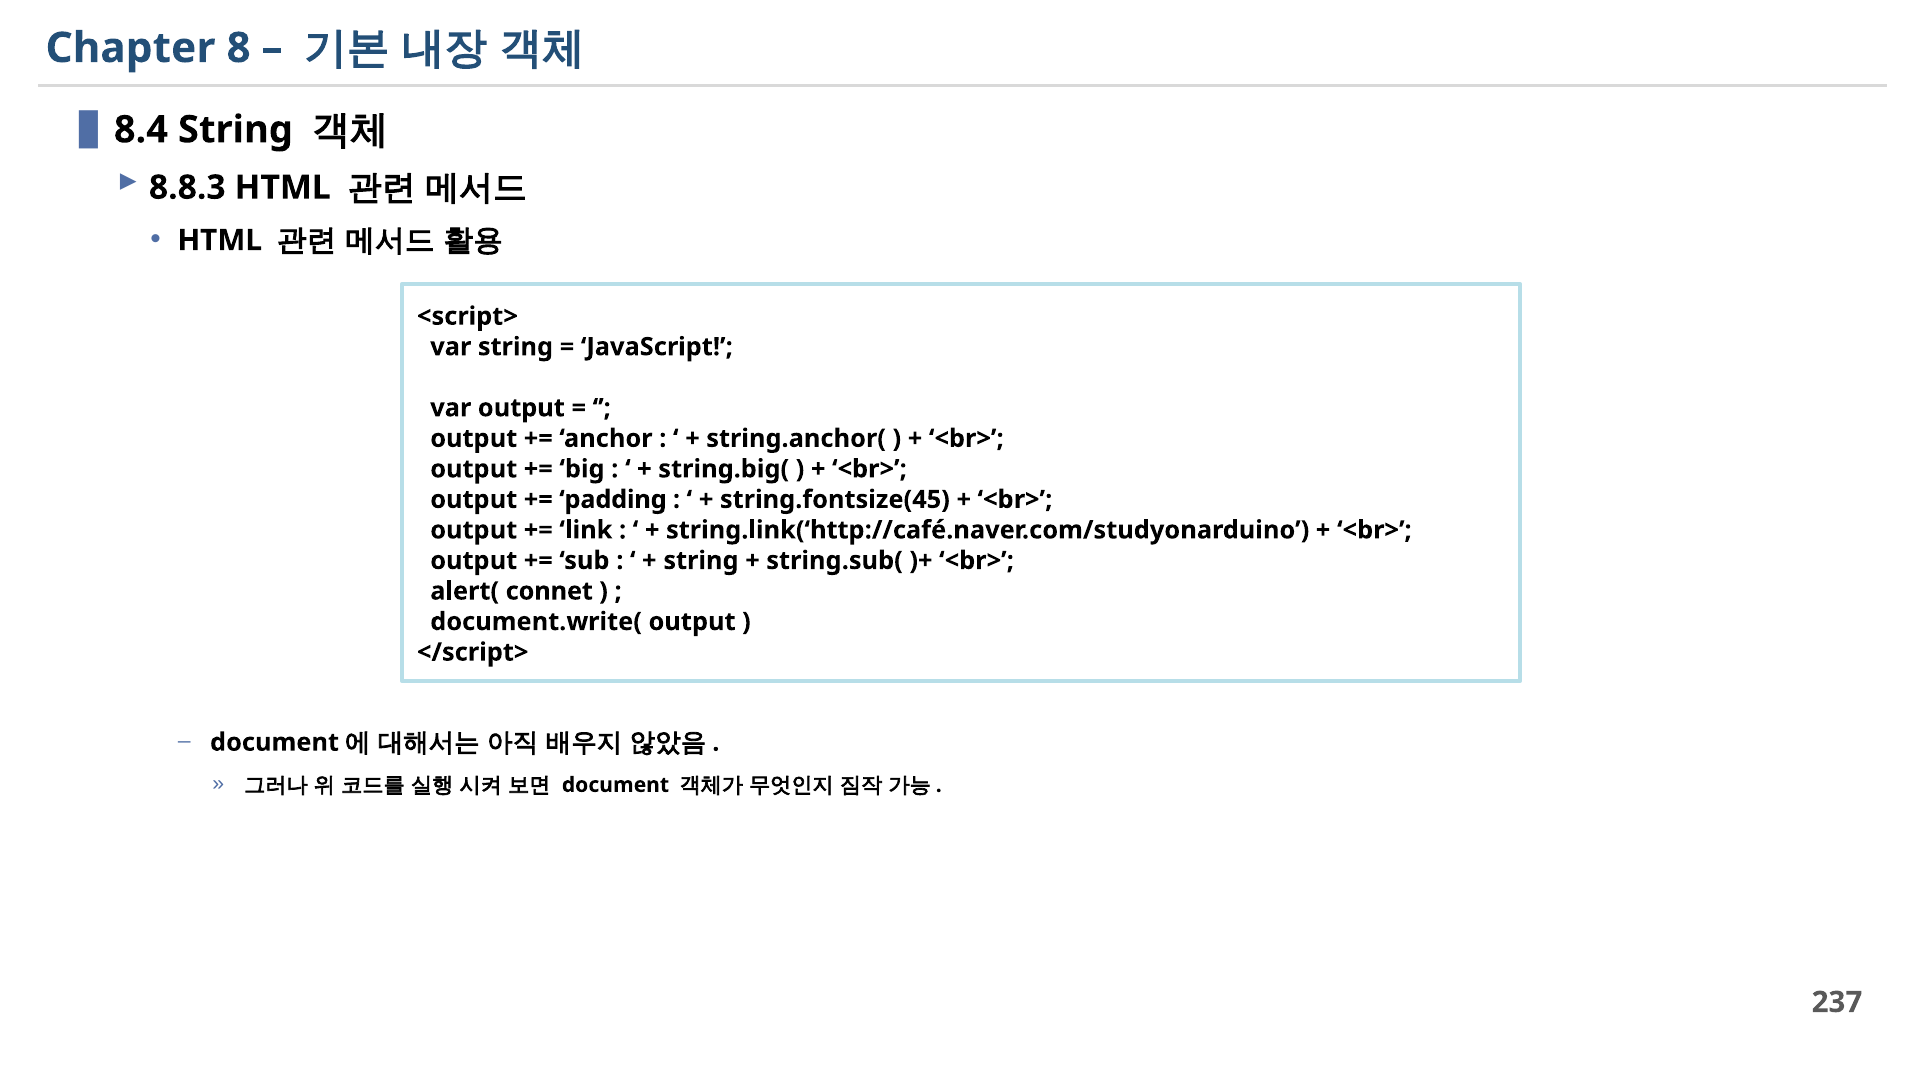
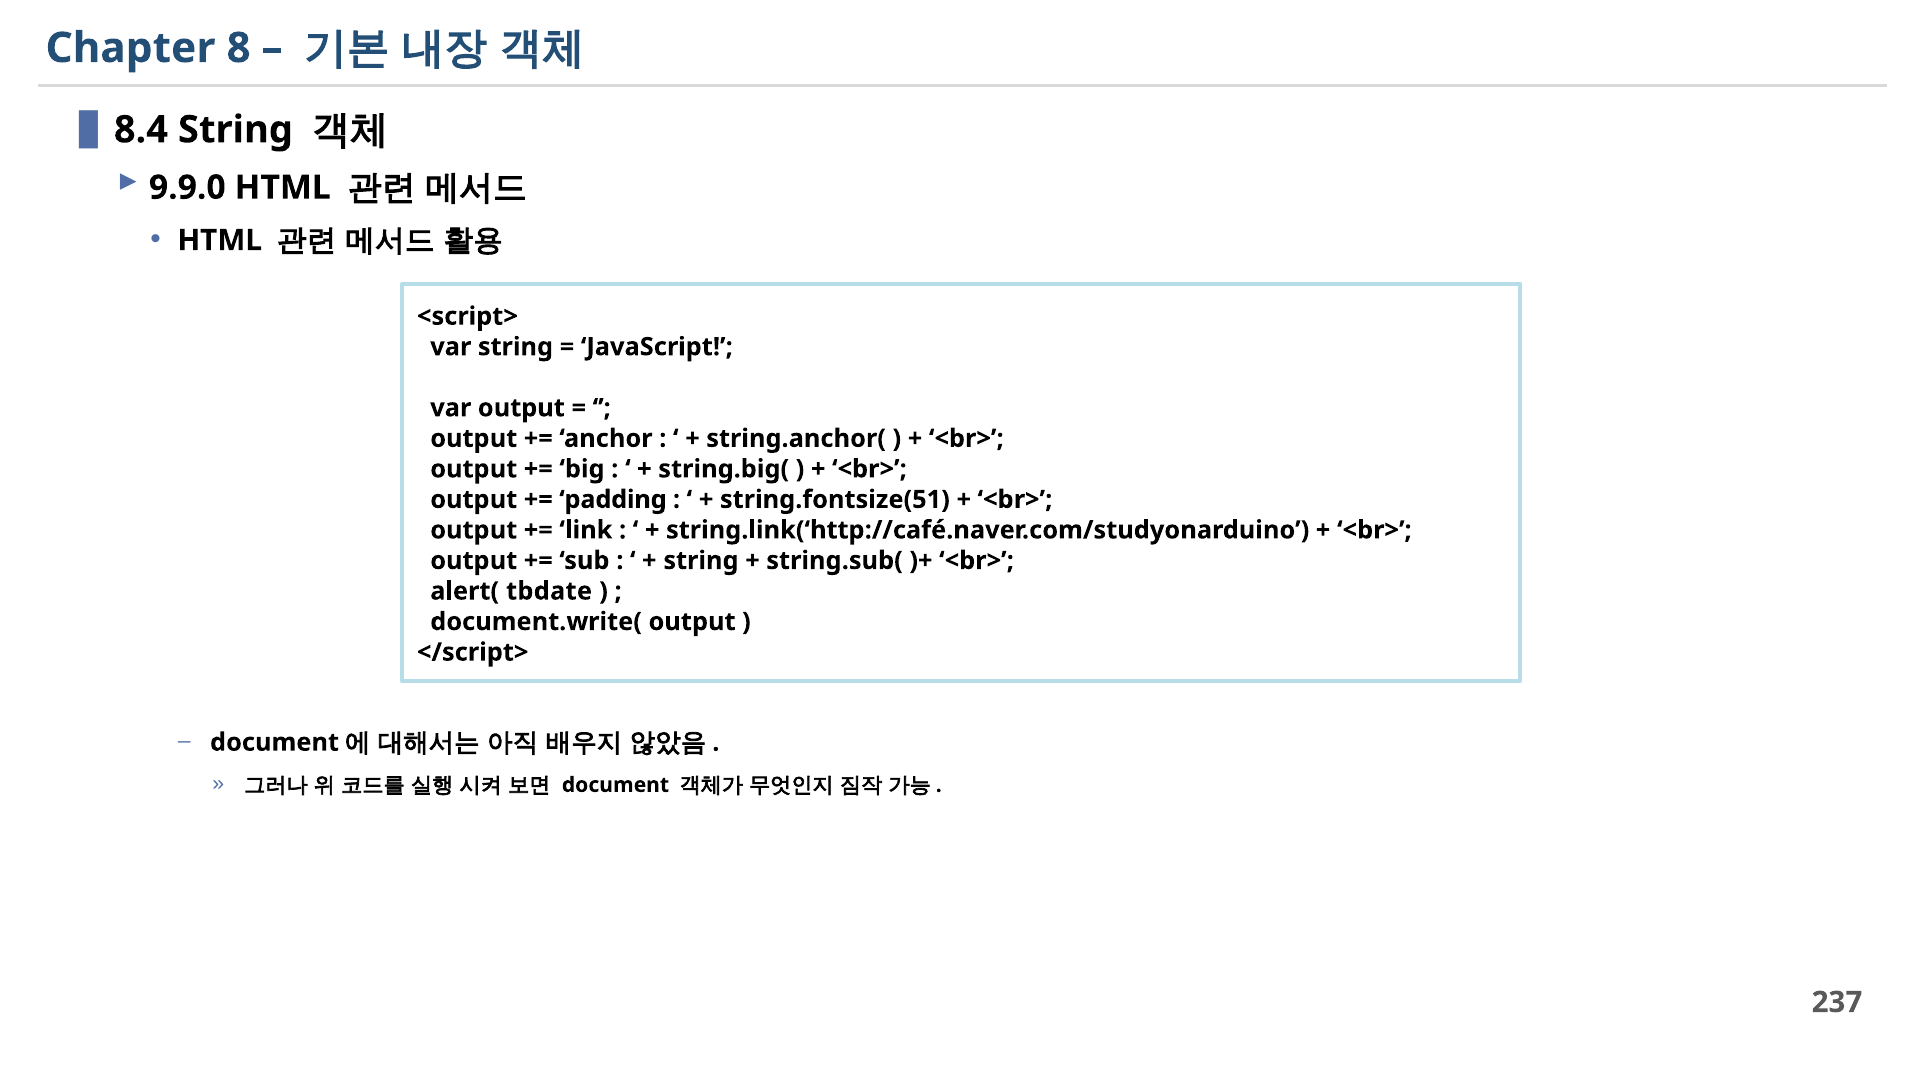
8.8.3: 8.8.3 -> 9.9.0 (187, 188)
string.fontsize(45: string.fontsize(45 -> string.fontsize(51 (835, 500)
connet: connet -> tbdate (549, 591)
